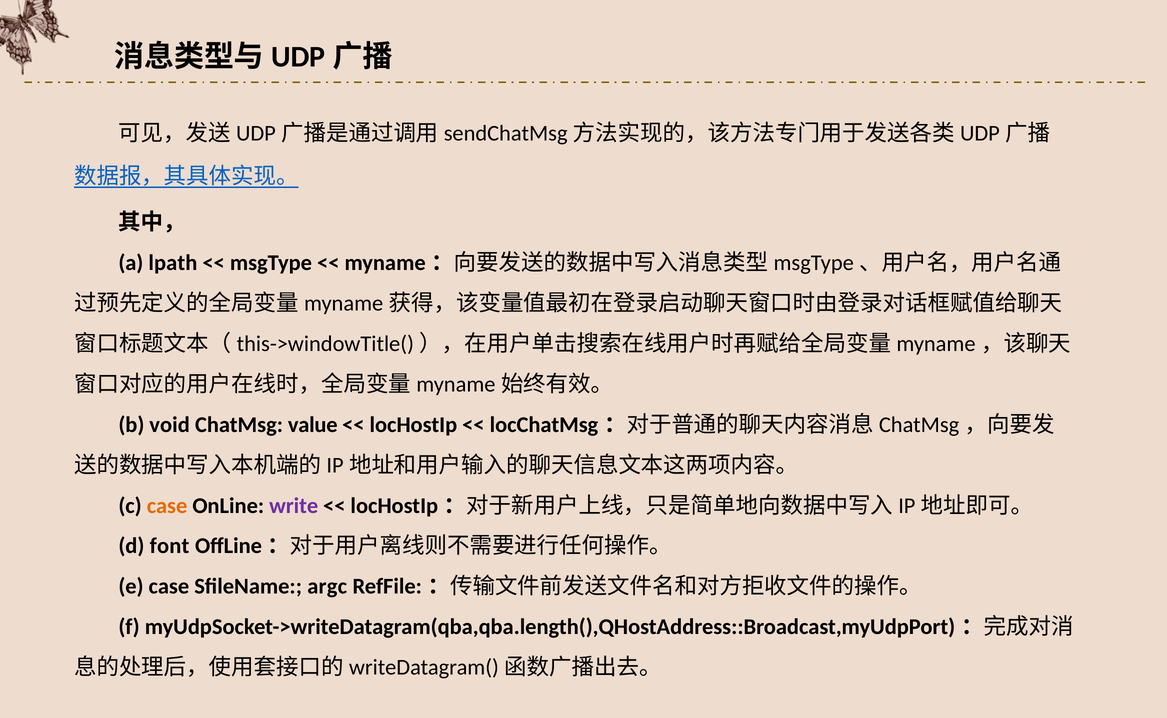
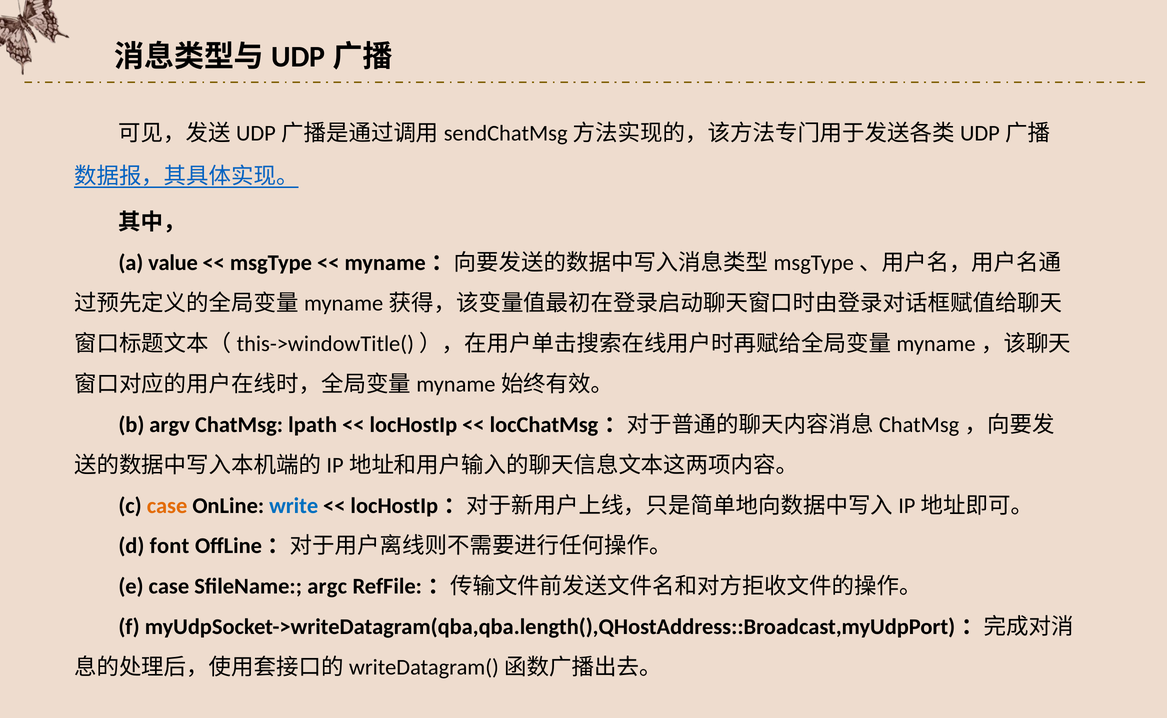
lpath: lpath -> value (173, 263)
void: void -> argv (170, 424)
value: value -> lpath (313, 424)
write colour: purple -> blue (294, 505)
